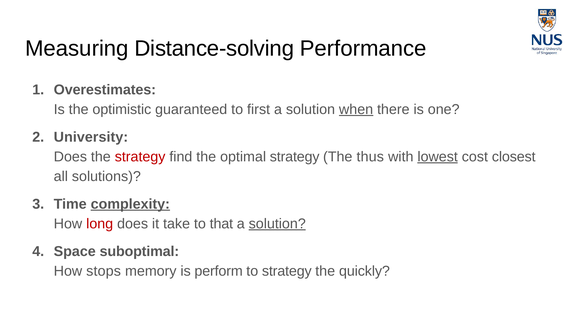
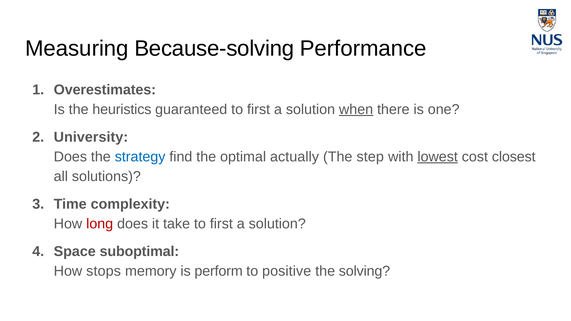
Distance-solving: Distance-solving -> Because-solving (214, 48)
optimistic: optimistic -> heuristics (122, 109)
strategy colour: red -> blue (140, 157)
optimal strategy: strategy -> actually (295, 157)
thus: thus -> step (370, 157)
complexity underline: present -> none (130, 204)
take to that: that -> first (221, 224)
solution underline: present -> none (277, 224)
to strategy: strategy -> positive (287, 271)
quickly: quickly -> solving (364, 271)
